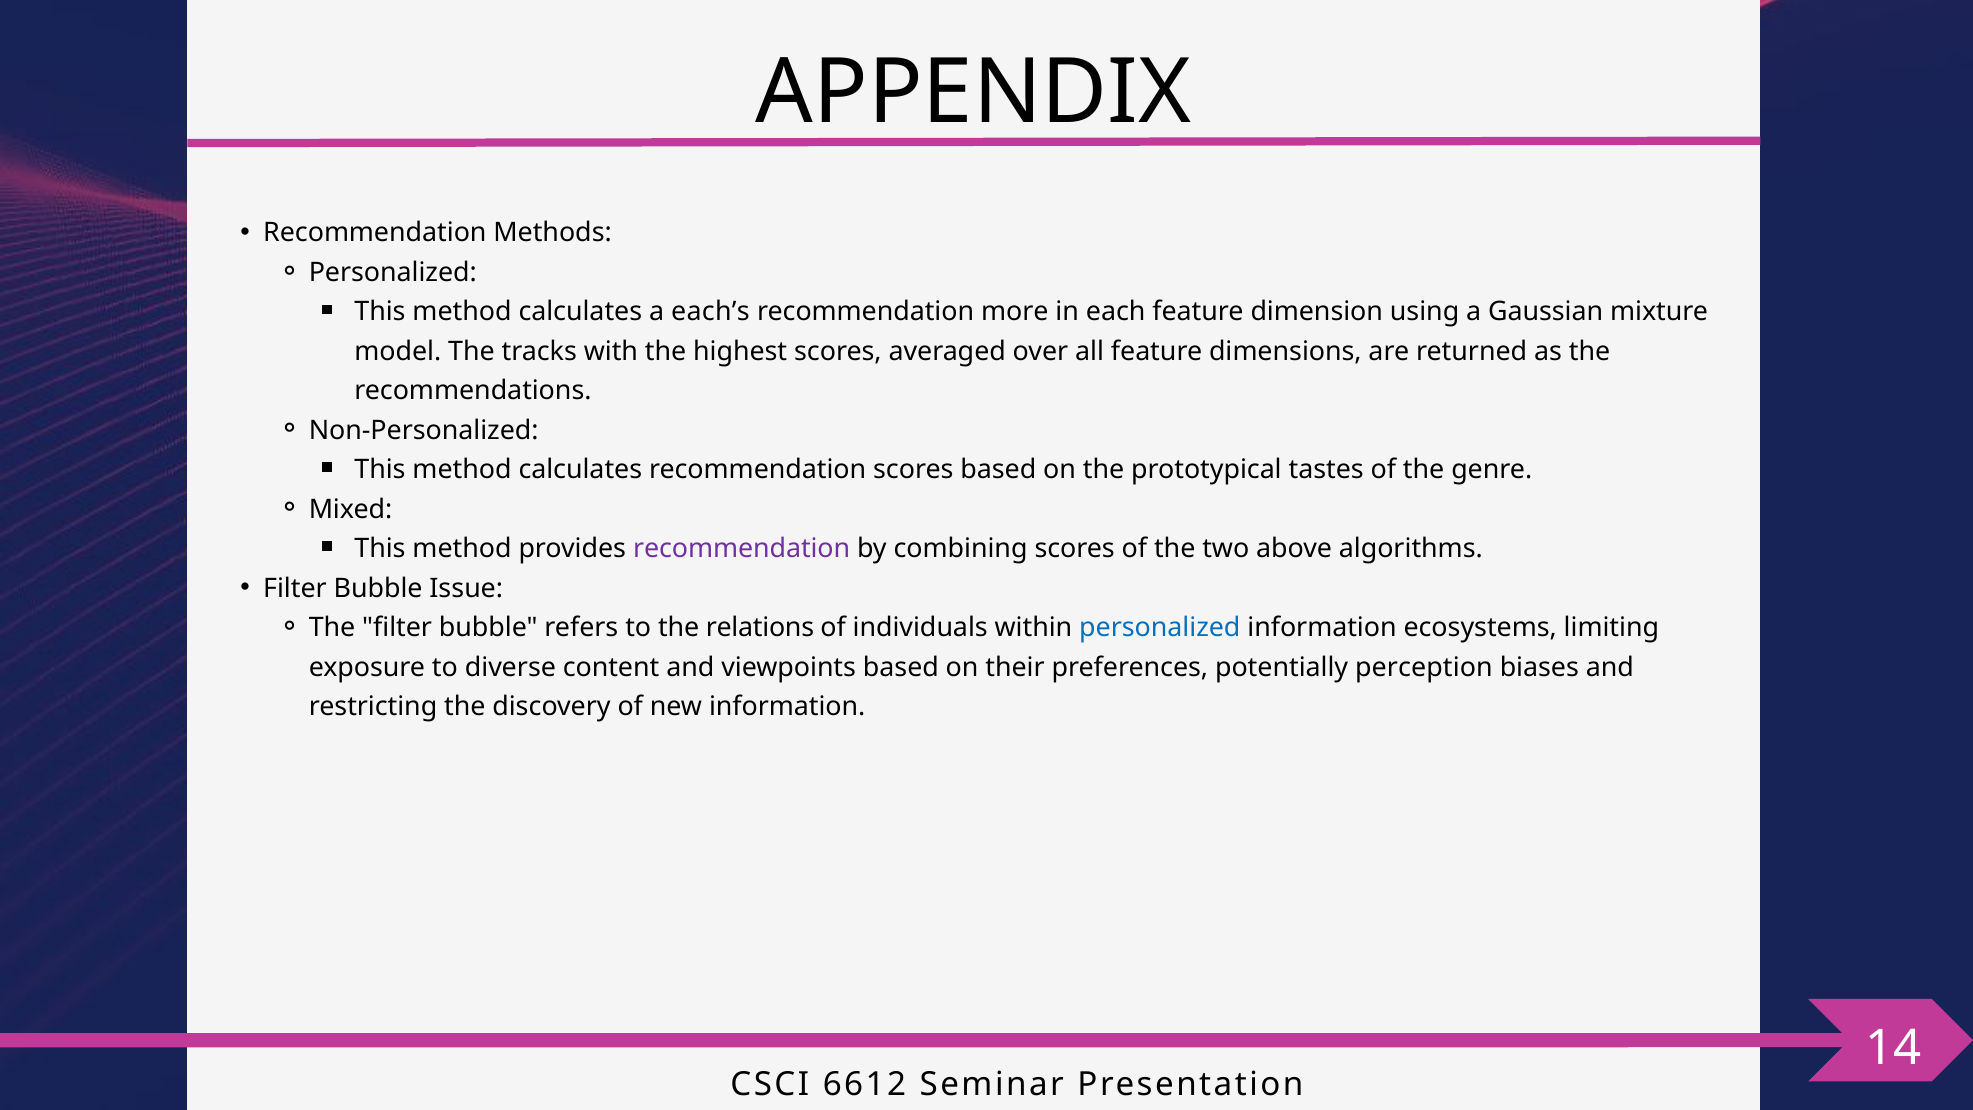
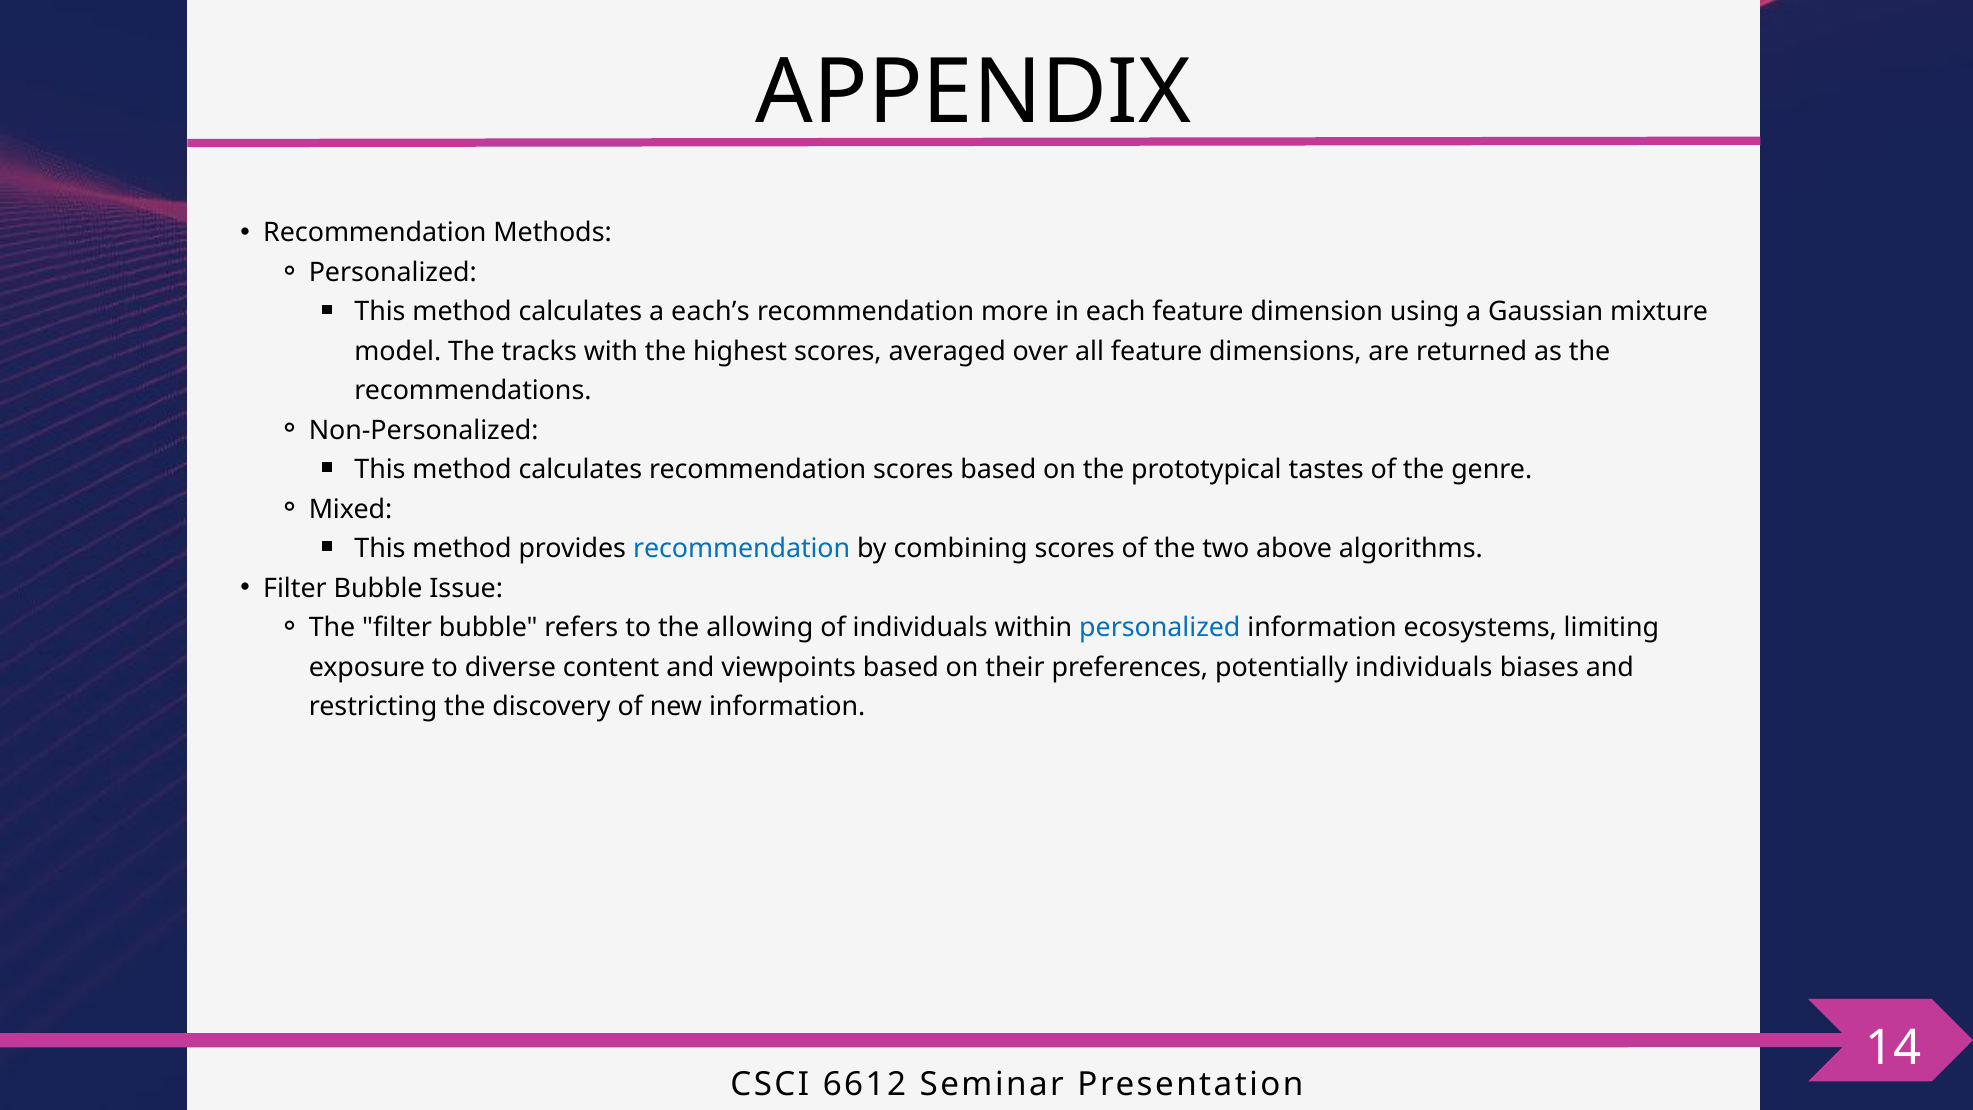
recommendation colour: purple -> blue (742, 549)
relations: relations -> allowing (760, 628)
potentially perception: perception -> individuals (1424, 667)
